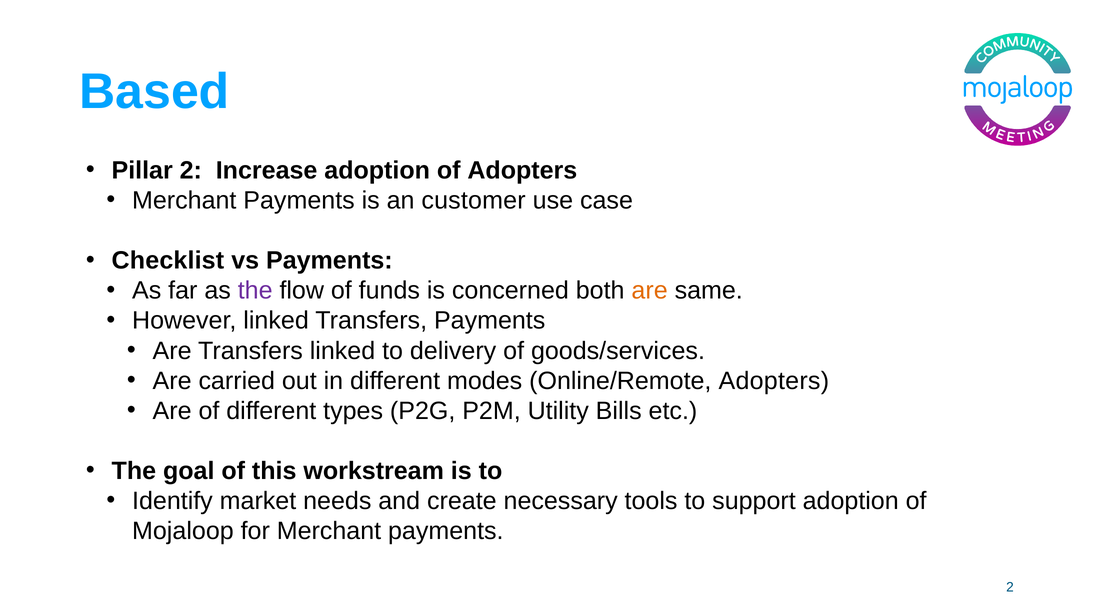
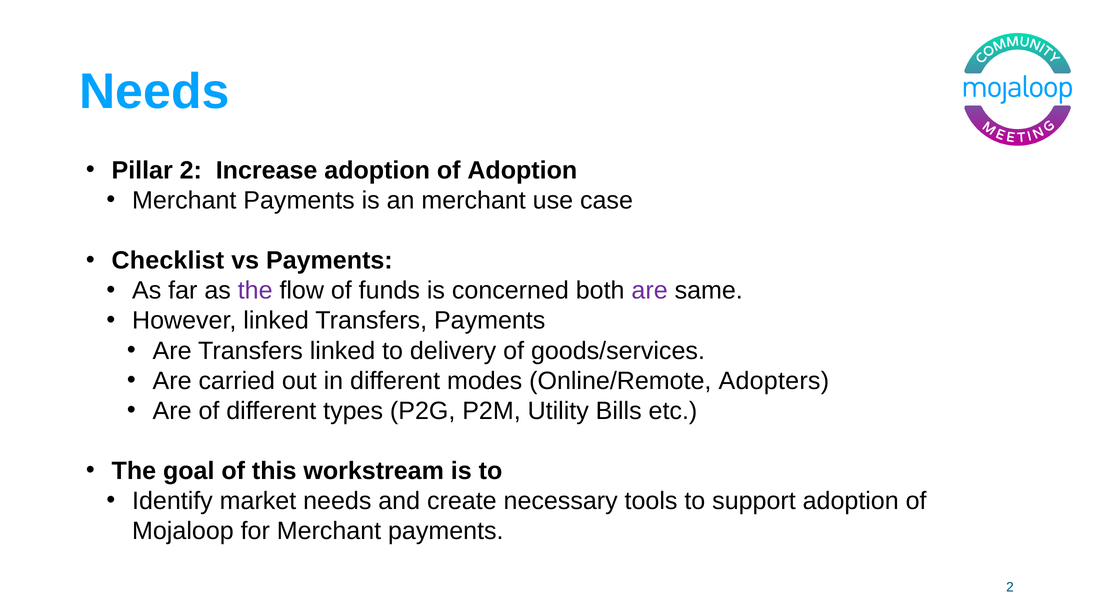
Based: Based -> Needs (154, 92)
of Adopters: Adopters -> Adoption (522, 170)
an customer: customer -> merchant (474, 200)
are colour: orange -> purple (650, 291)
